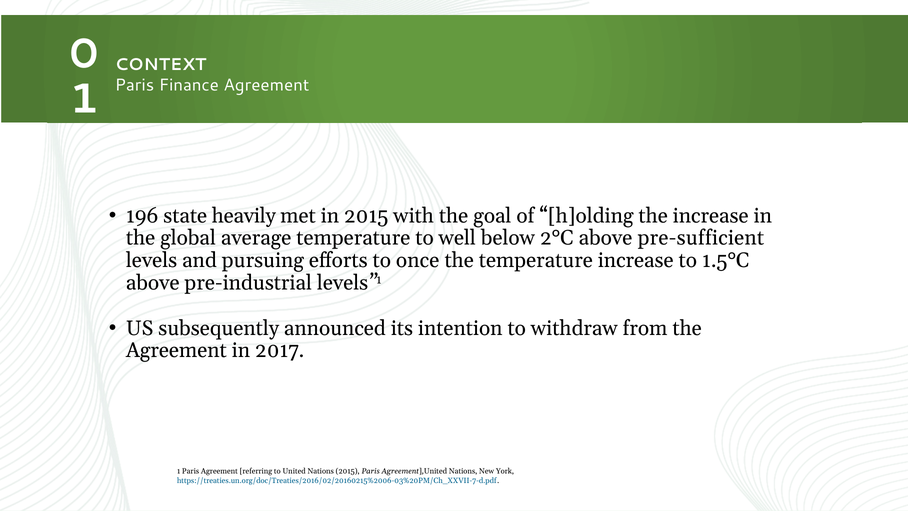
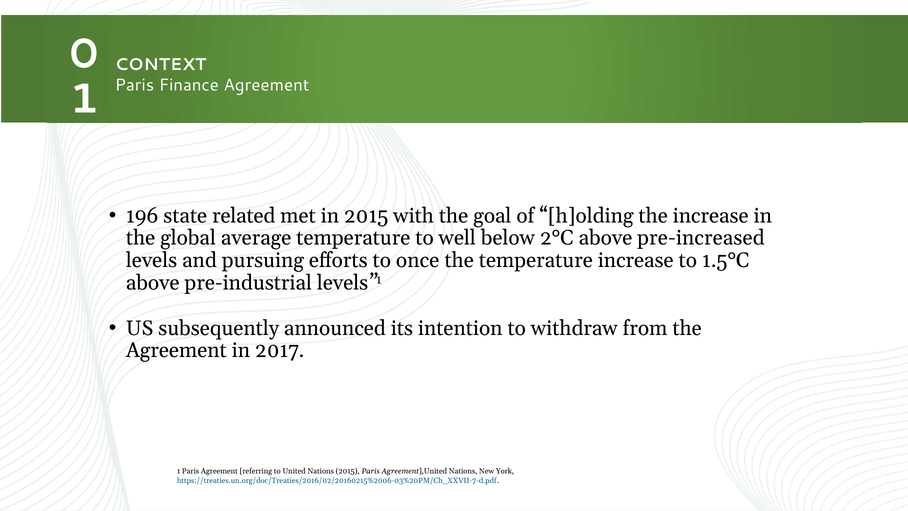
heavily: heavily -> related (244, 216)
pre-sufficient: pre-sufficient -> pre-increased (701, 238)
